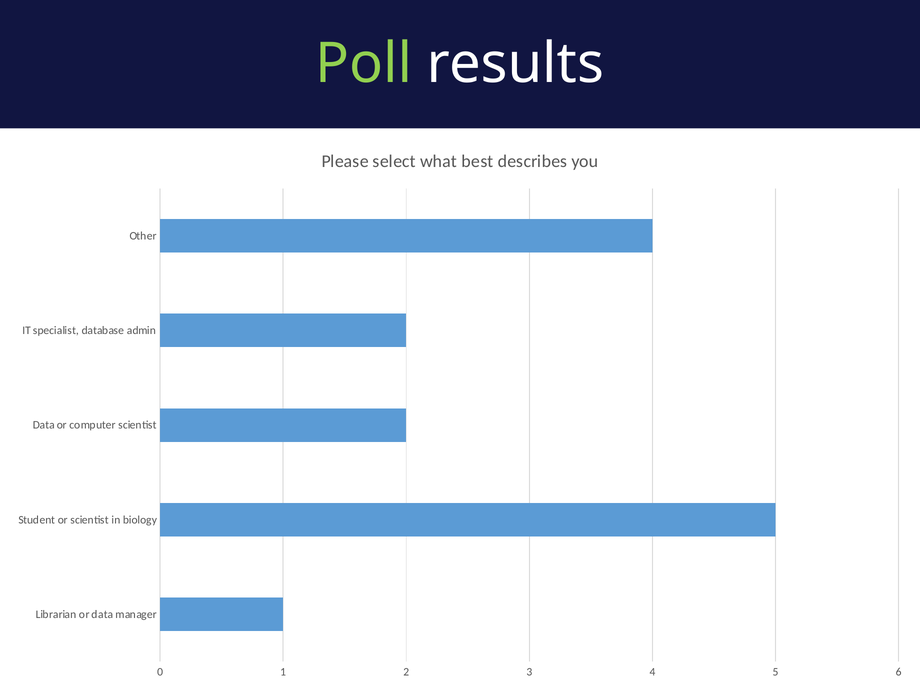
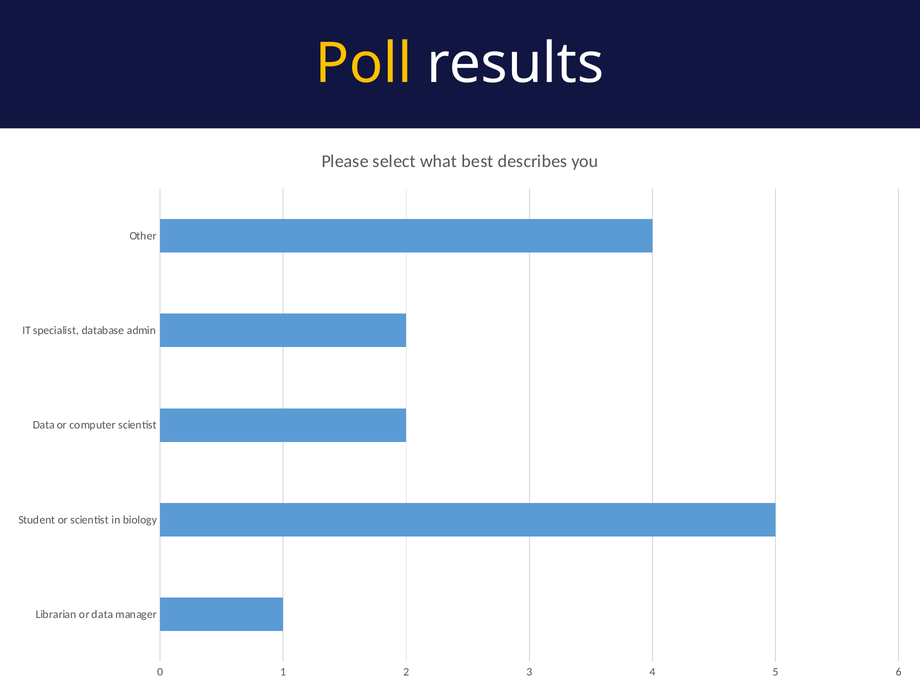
Poll colour: light green -> yellow (364, 64)
